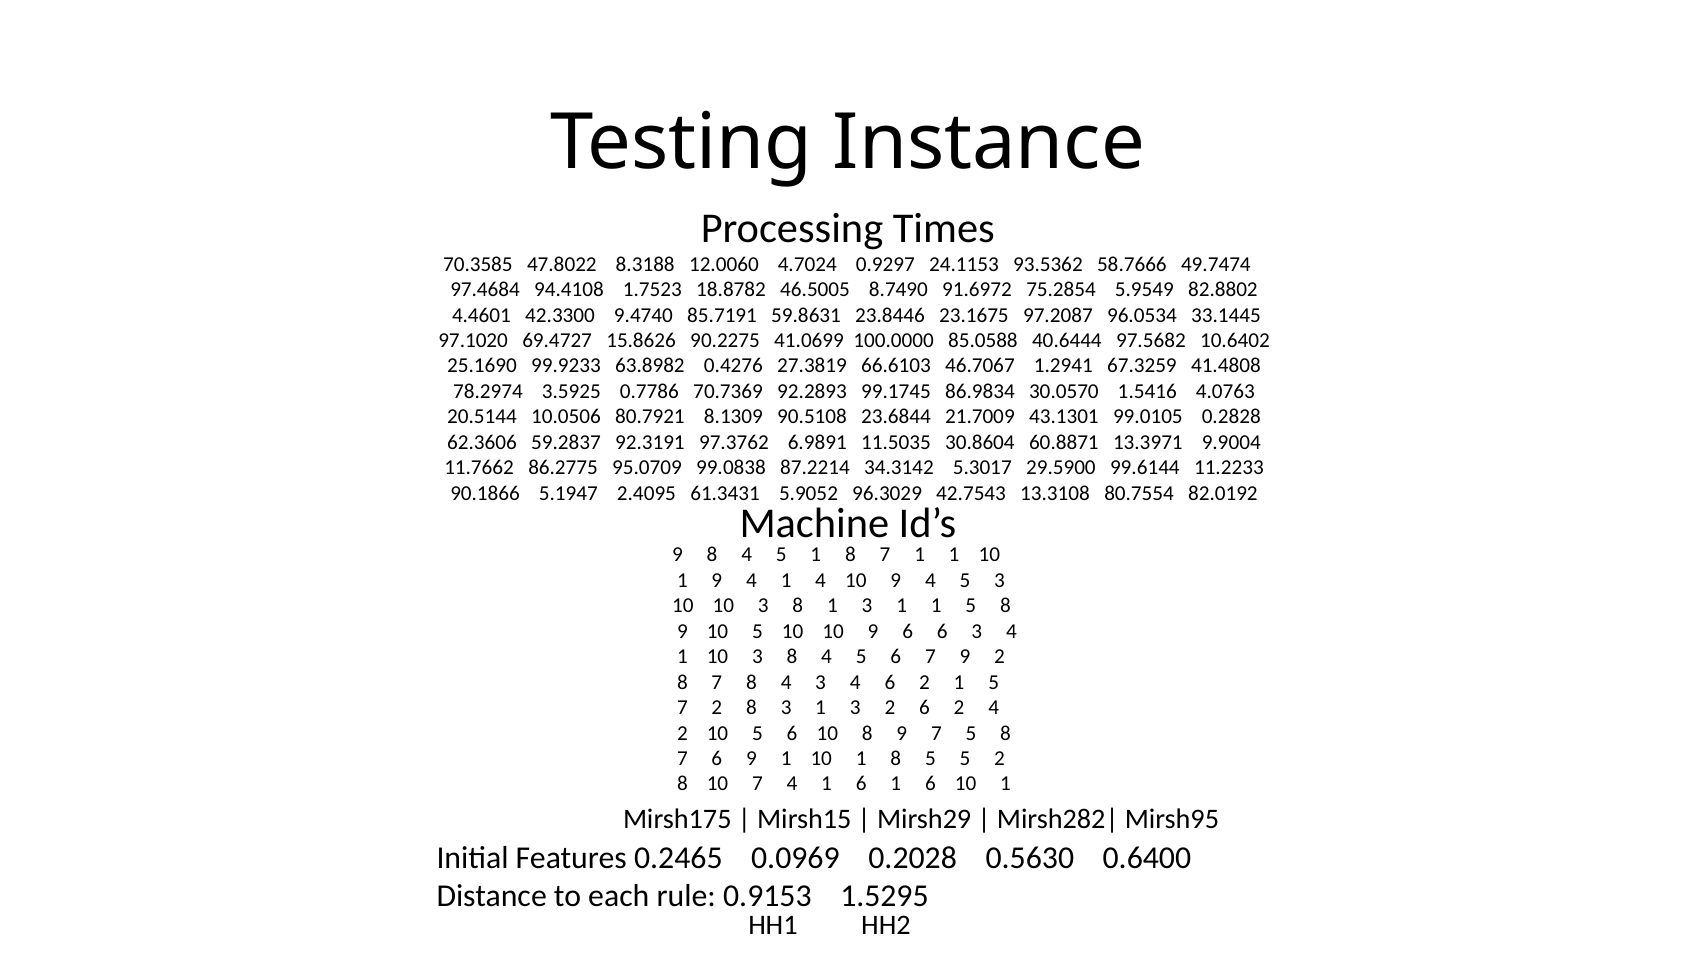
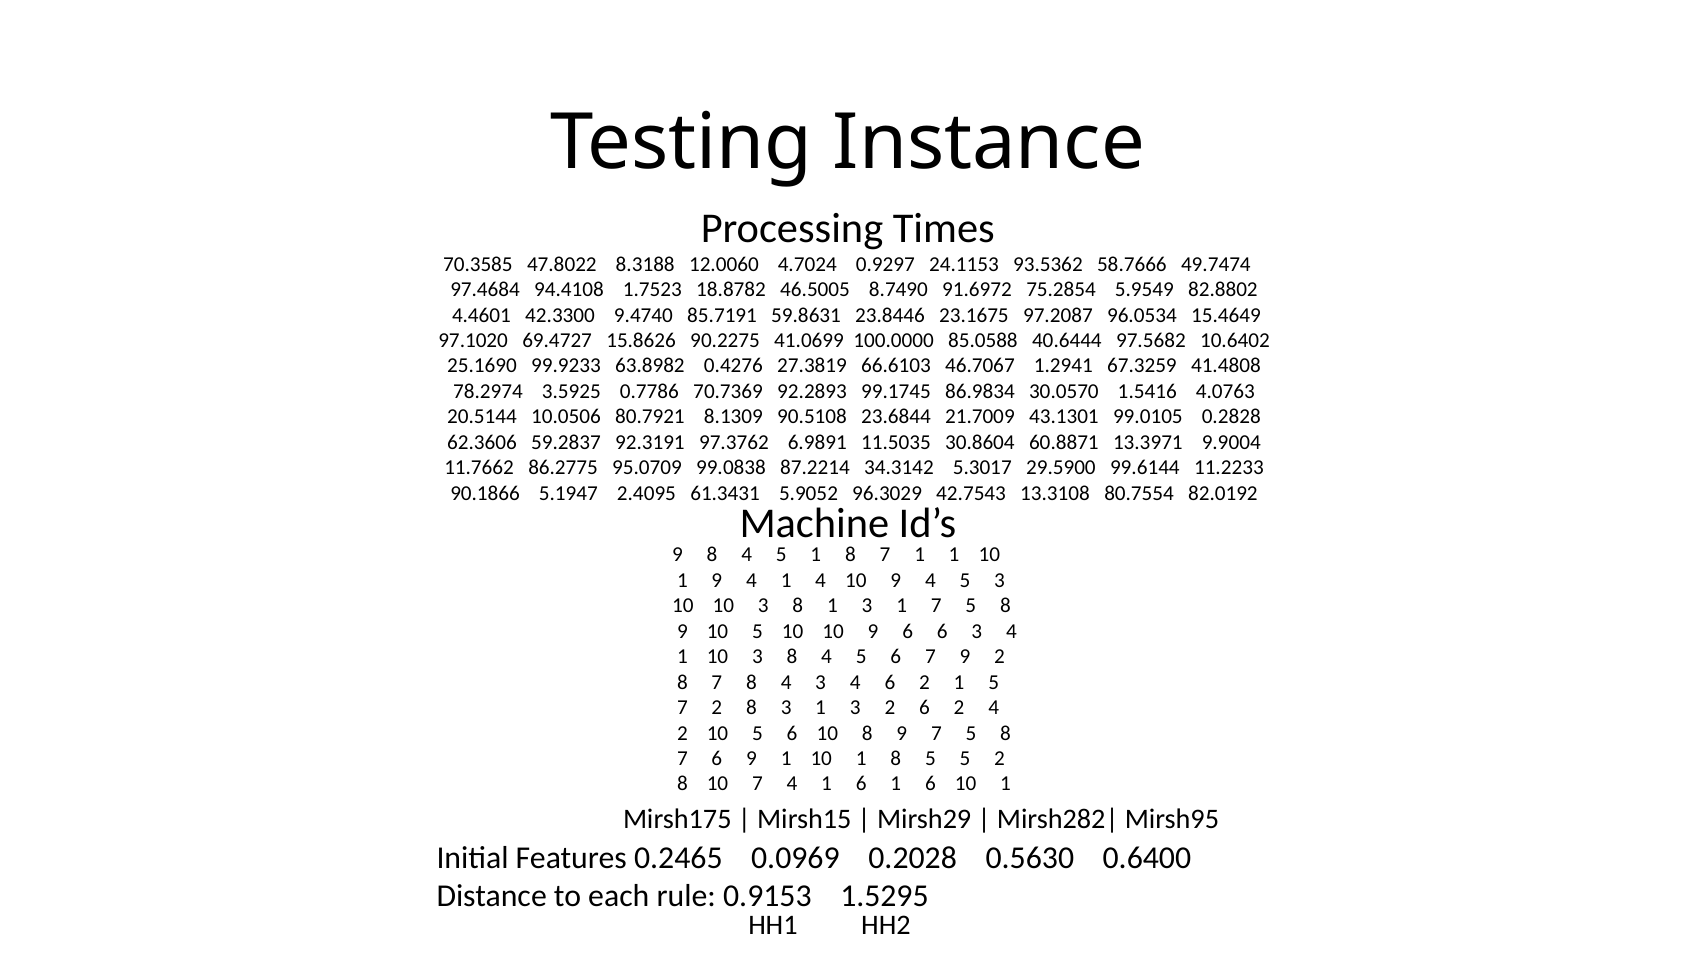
33.1445: 33.1445 -> 15.4649 (1226, 315)
3 1 1: 1 -> 7 (936, 606)
